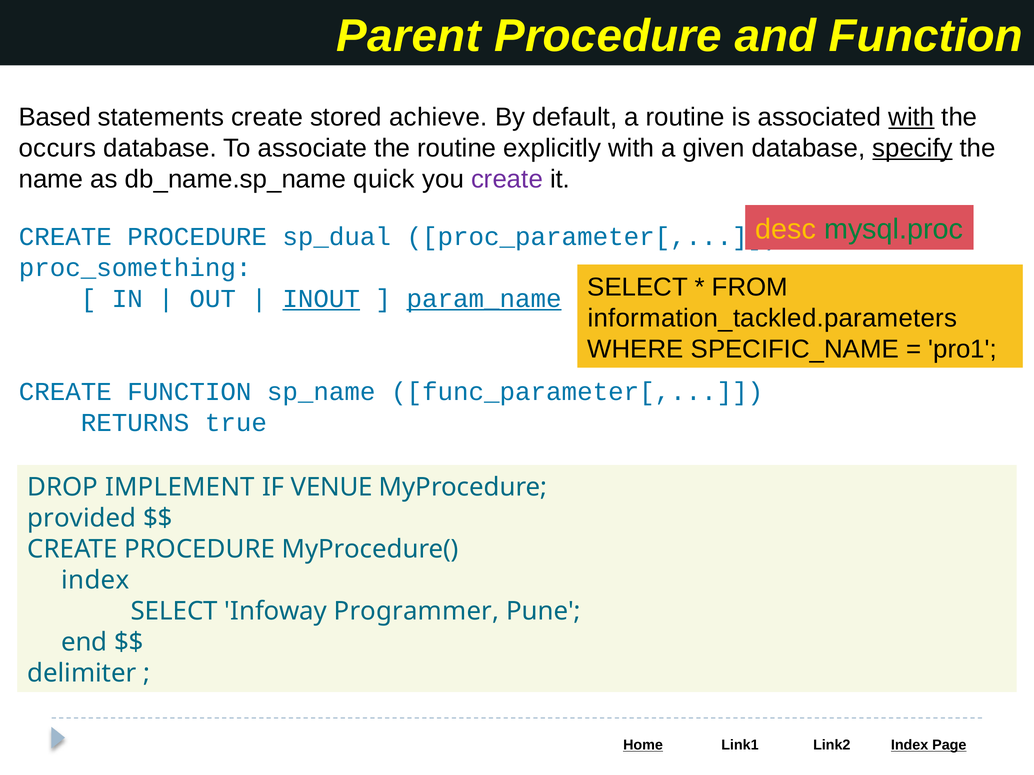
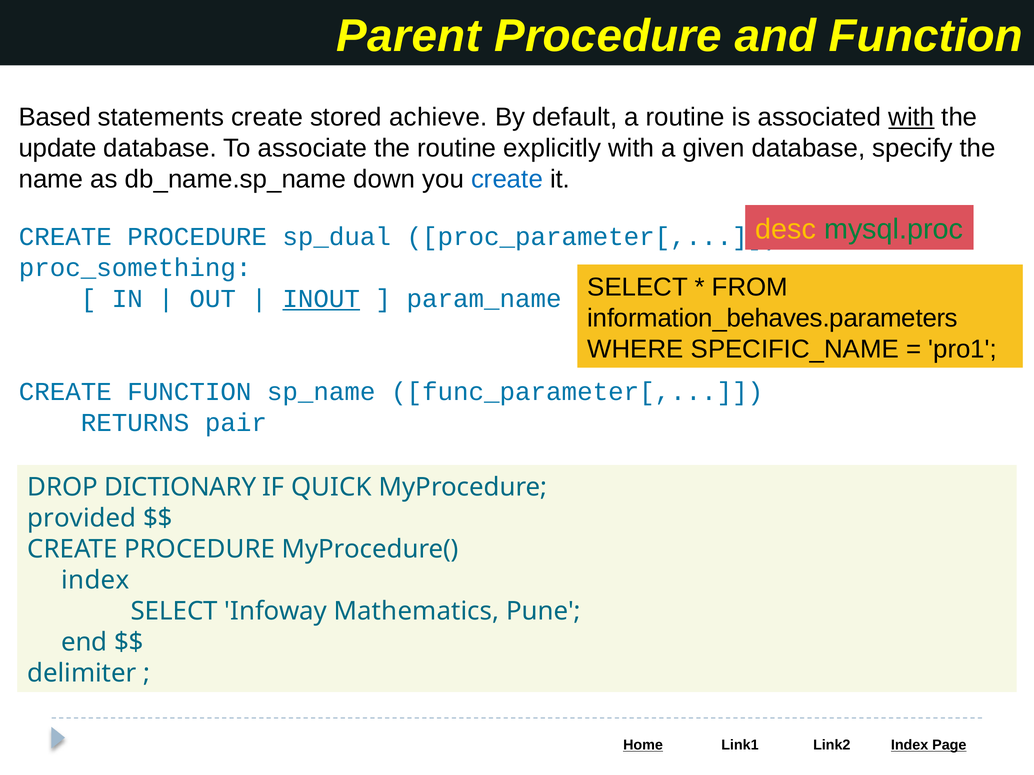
occurs: occurs -> update (58, 148)
specify underline: present -> none (912, 148)
quick: quick -> down (384, 179)
create colour: purple -> blue (507, 179)
param_name underline: present -> none (484, 299)
information_tackled.parameters: information_tackled.parameters -> information_behaves.parameters (773, 318)
true: true -> pair (236, 423)
IMPLEMENT: IMPLEMENT -> DICTIONARY (180, 488)
VENUE: VENUE -> QUICK (331, 488)
Programmer: Programmer -> Mathematics (417, 612)
